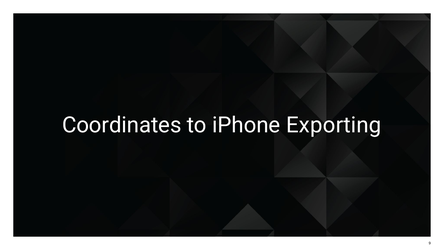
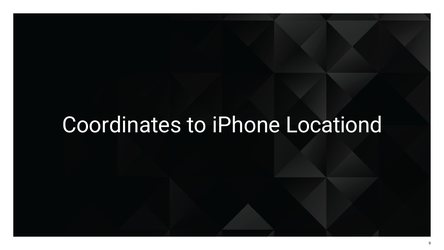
Exporting: Exporting -> Locationd (334, 125)
